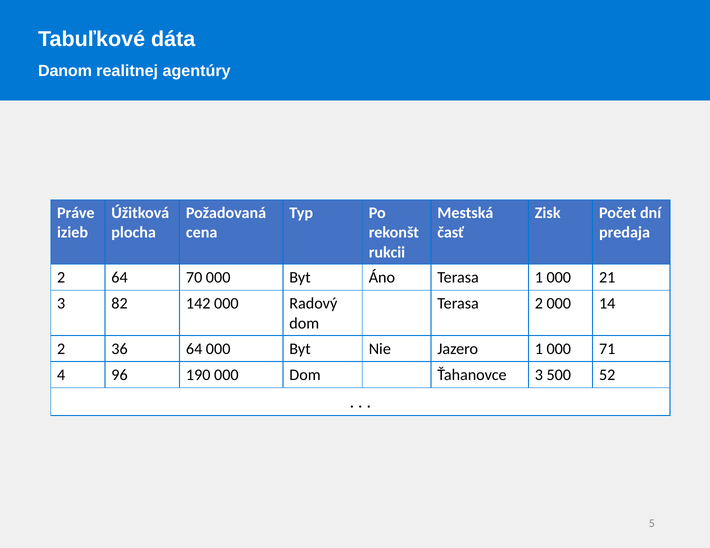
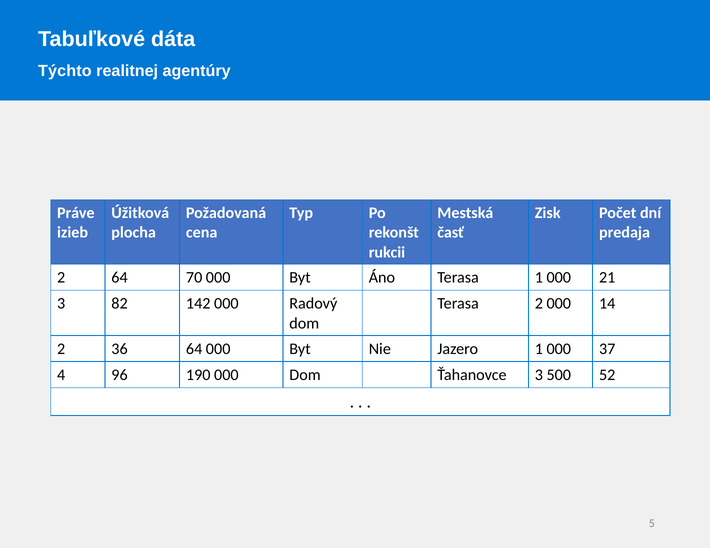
Danom: Danom -> Týchto (65, 71)
71: 71 -> 37 (607, 349)
